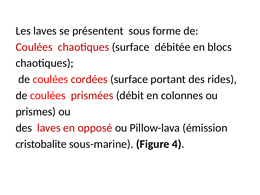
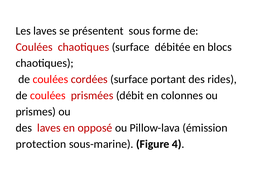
cristobalite: cristobalite -> protection (41, 144)
